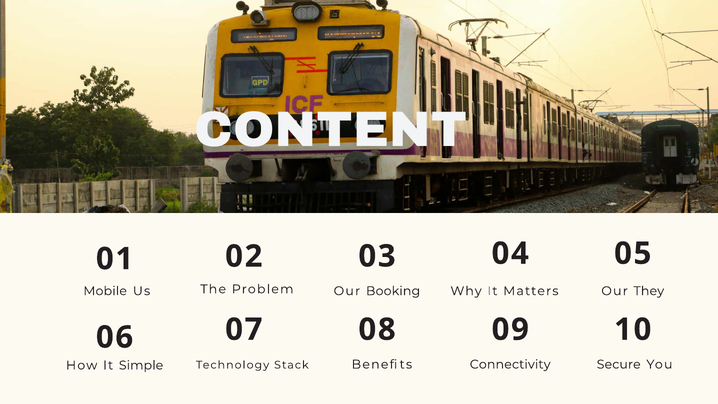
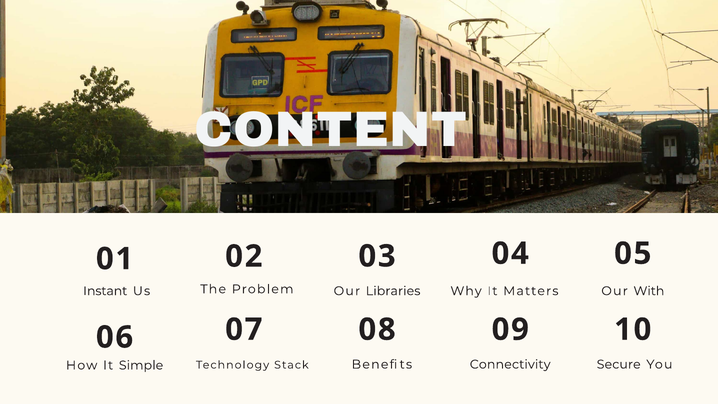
Mobile: Mobile -> Instant (105, 291)
Booking: Booking -> Libraries (393, 291)
They: They -> With (649, 291)
